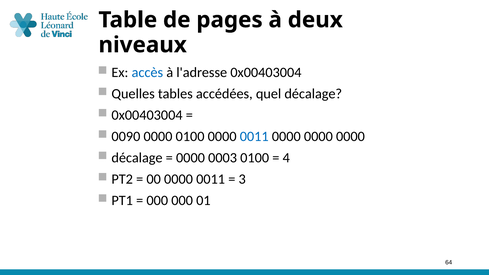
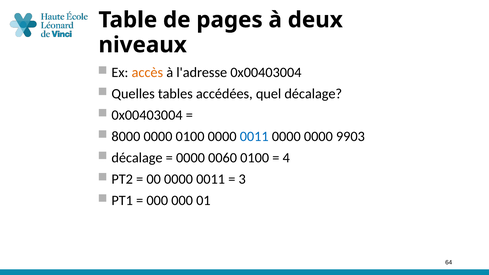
accès colour: blue -> orange (147, 72)
0090: 0090 -> 8000 (126, 137)
0000 0000 0000: 0000 -> 9903 (350, 137)
0003: 0003 -> 0060 (223, 158)
